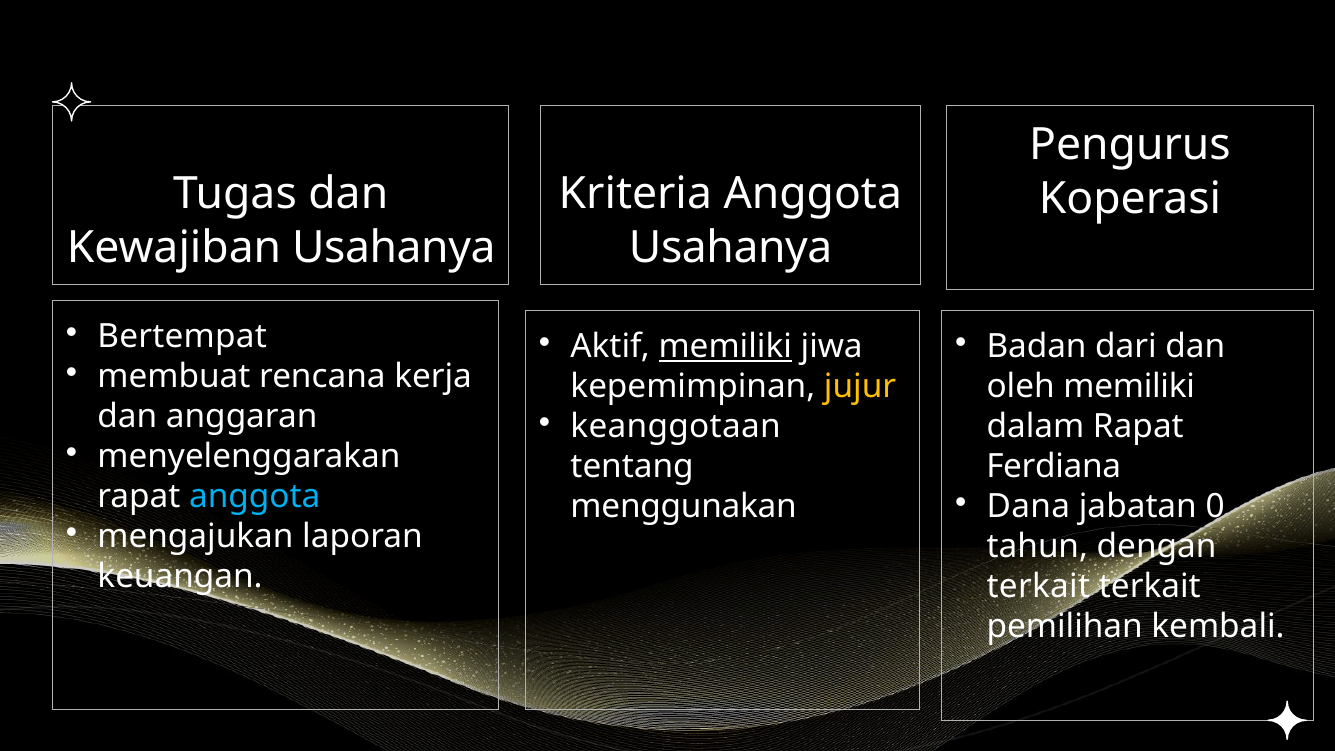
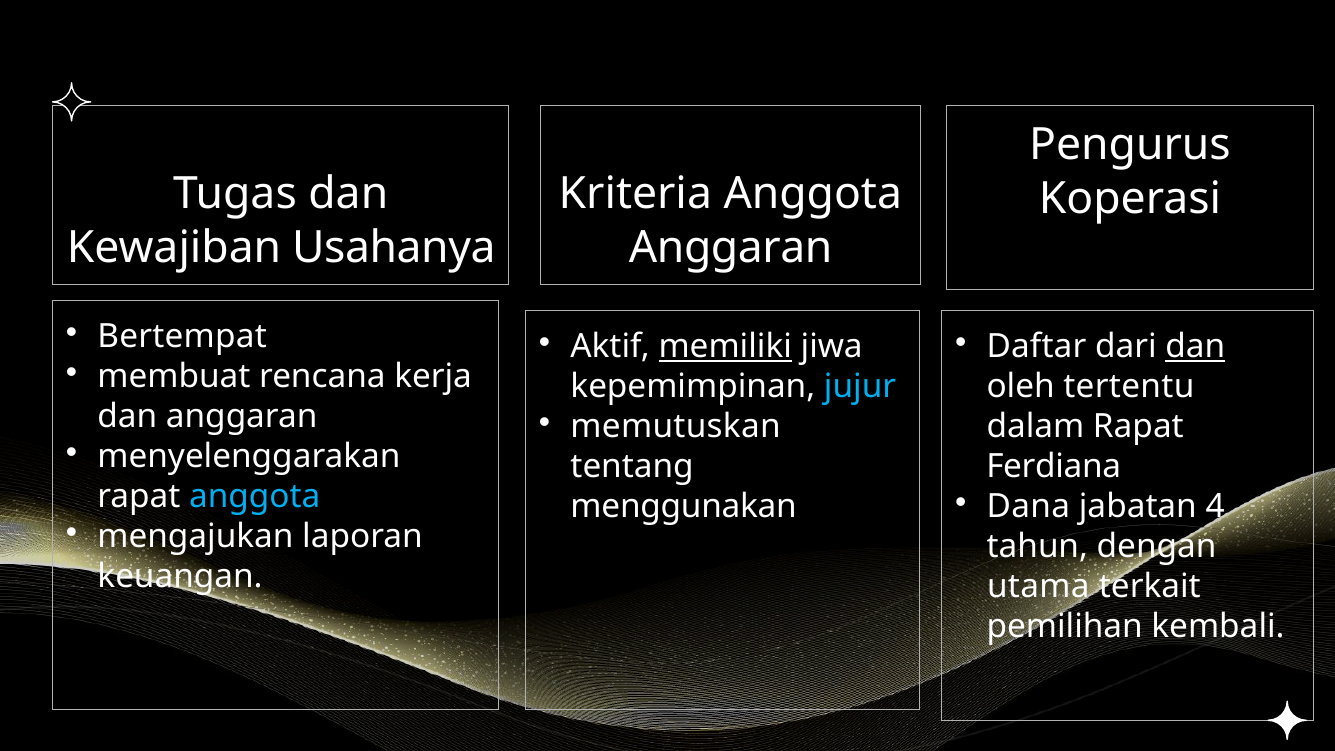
Usahanya: Usahanya -> Anggaran (731, 248)
Badan: Badan -> Daftar (1036, 346)
dan underline: none -> present (1195, 346)
jujur colour: yellow -> light blue (860, 387)
oleh memiliki: memiliki -> tertentu (1129, 387)
keanggotaan: keanggotaan -> memutuskan (676, 427)
0: 0 -> 4 (1215, 507)
terkait: terkait -> utama (1038, 587)
